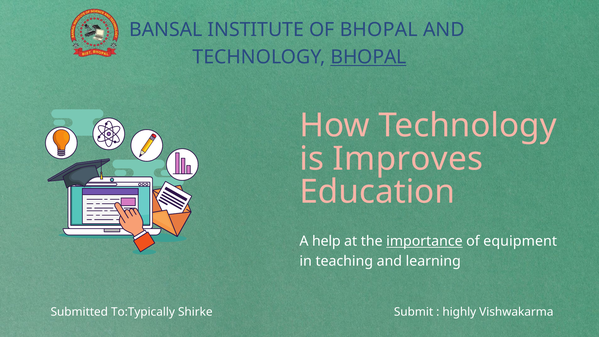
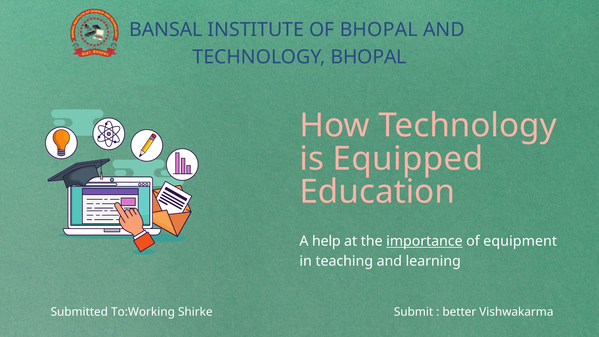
BHOPAL underline: present -> none (369, 57)
Improves: Improves -> Equipped (408, 159)
To:Typically: To:Typically -> To:Working (143, 312)
highly: highly -> better (459, 312)
